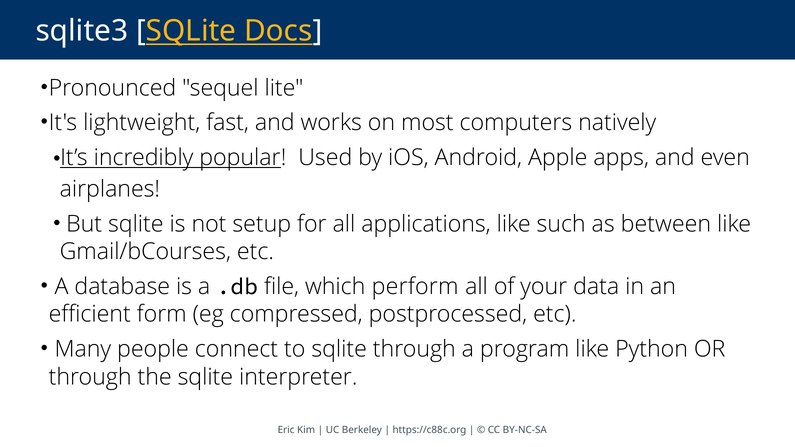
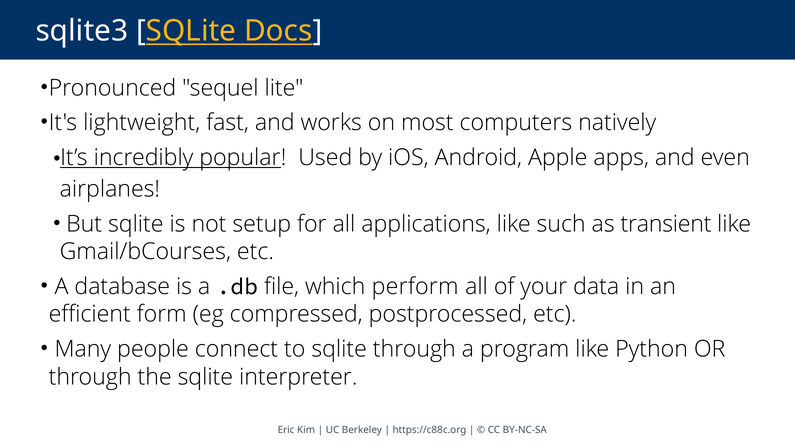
between: between -> transient (666, 224)
